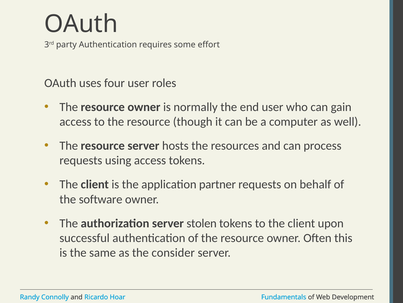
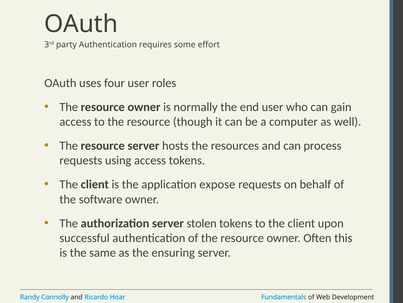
partner: partner -> expose (217, 184)
consider: consider -> ensuring (173, 252)
